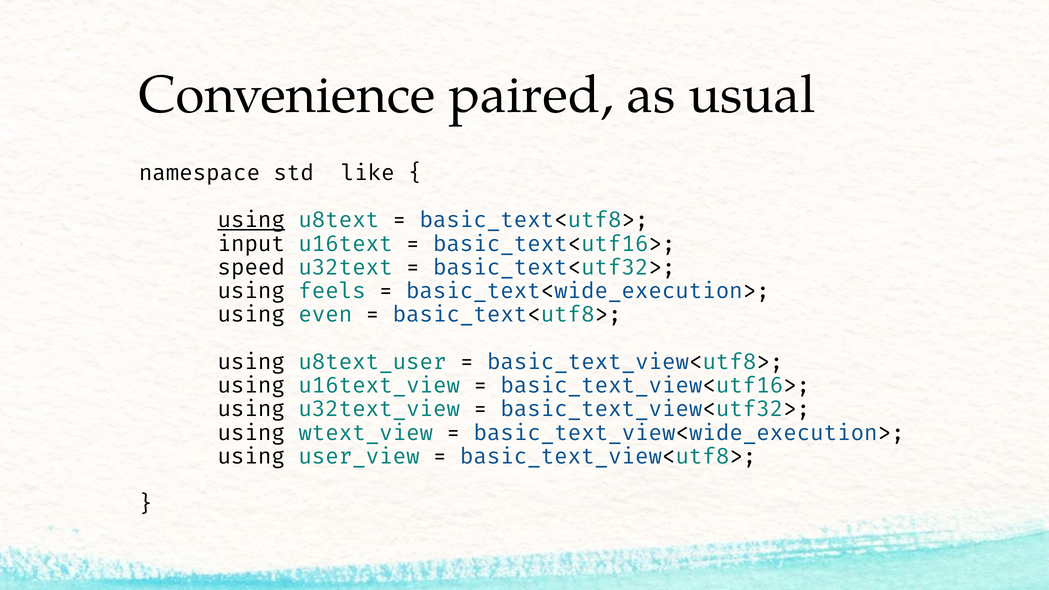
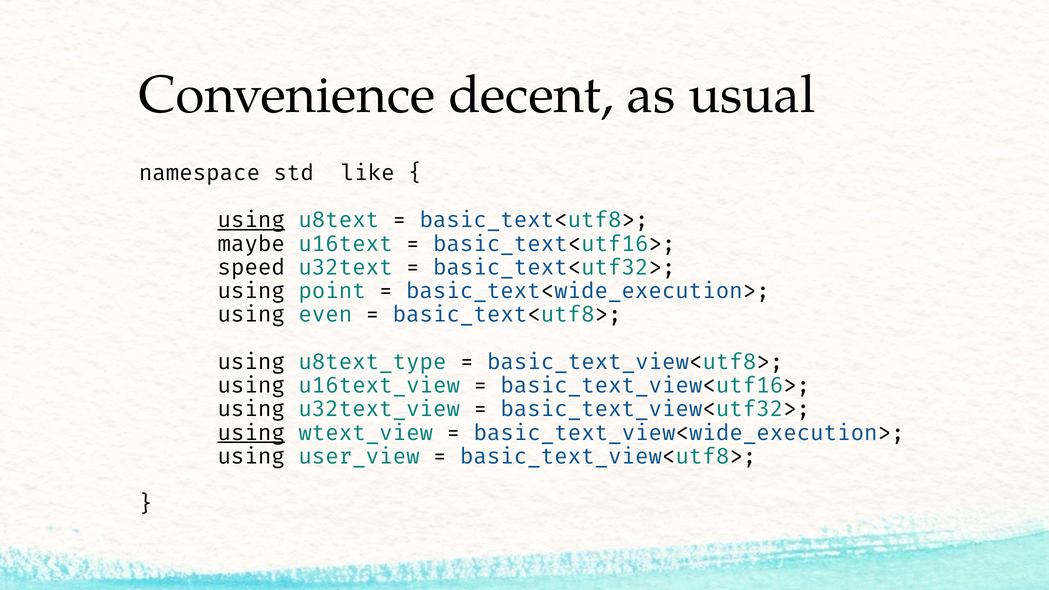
paired: paired -> decent (531, 95)
input: input -> maybe (251, 244)
feels: feels -> point (332, 291)
u8text_user: u8text_user -> u8text_type (372, 362)
using underline: none -> present (251, 433)
